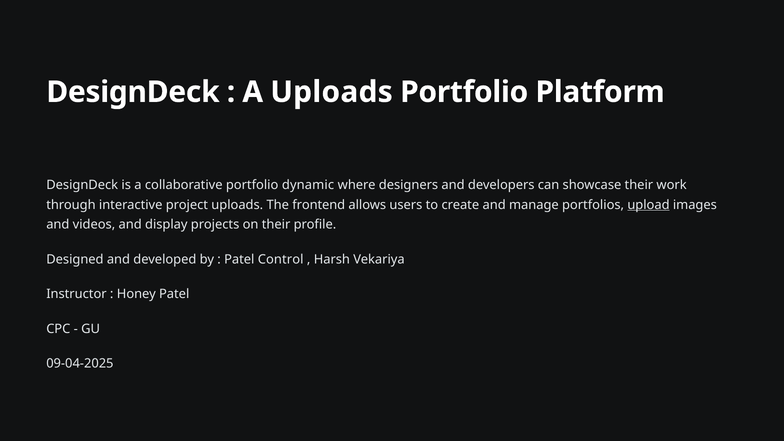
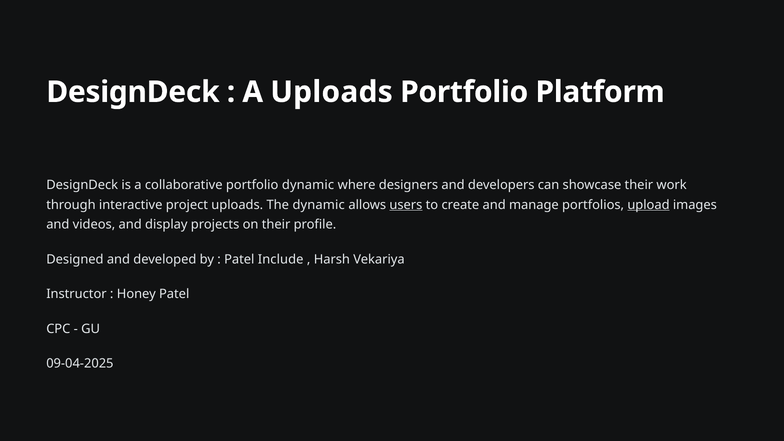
The frontend: frontend -> dynamic (319, 205)
users underline: none -> present (406, 205)
Control: Control -> Include (281, 259)
